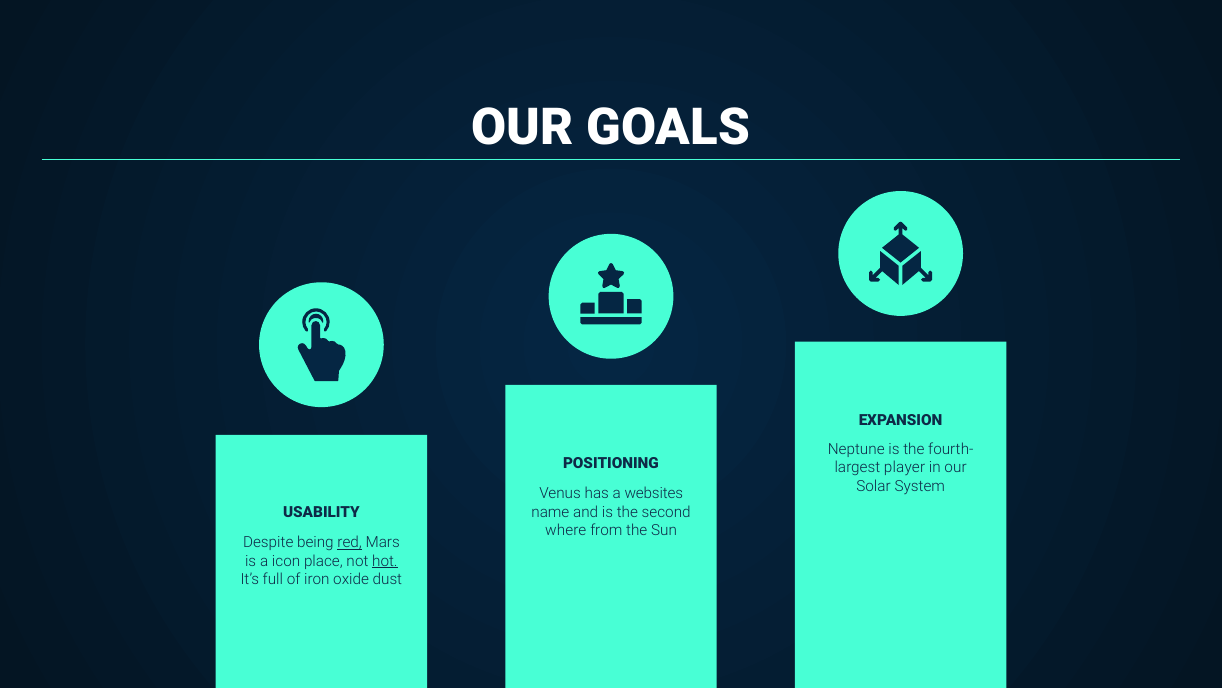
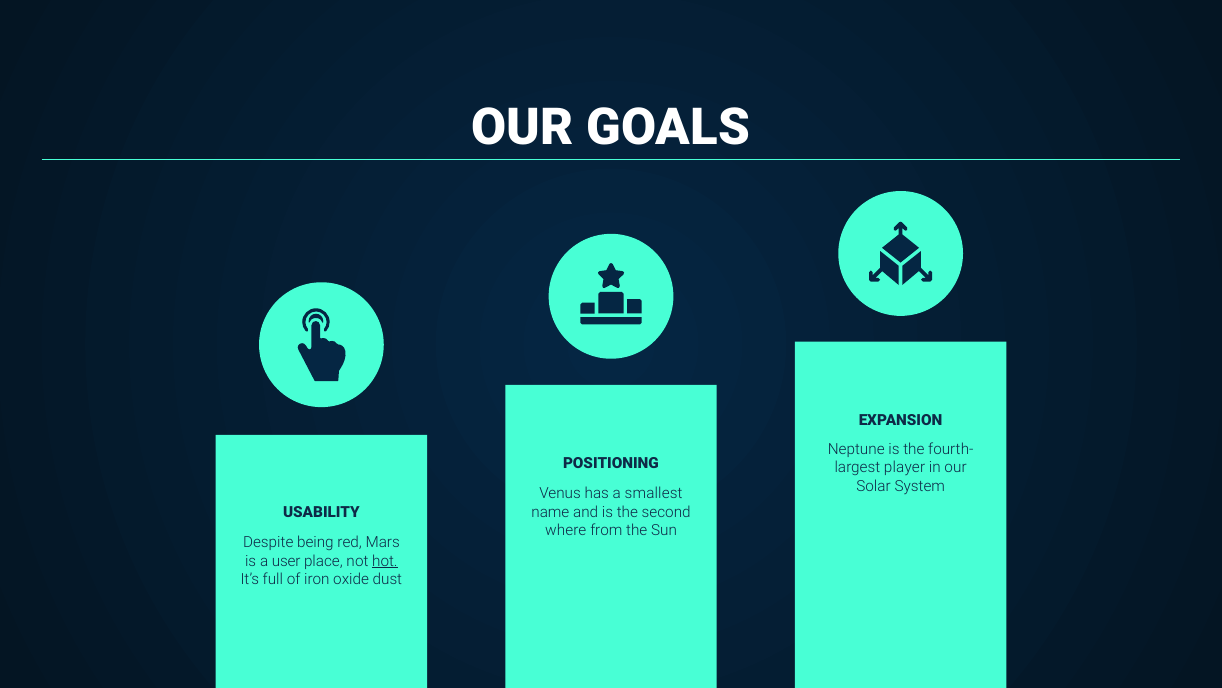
websites: websites -> smallest (654, 493)
red underline: present -> none (350, 542)
icon: icon -> user (286, 561)
